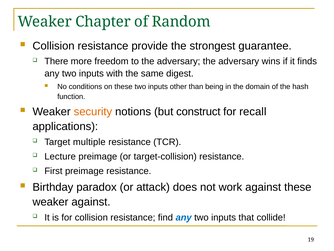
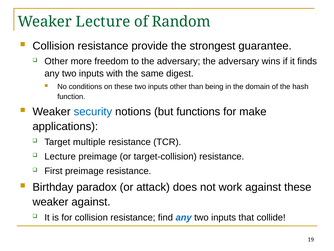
Weaker Chapter: Chapter -> Lecture (103, 22)
There: There -> Other (56, 61)
security colour: orange -> blue (93, 111)
construct: construct -> functions (198, 111)
recall: recall -> make (253, 111)
